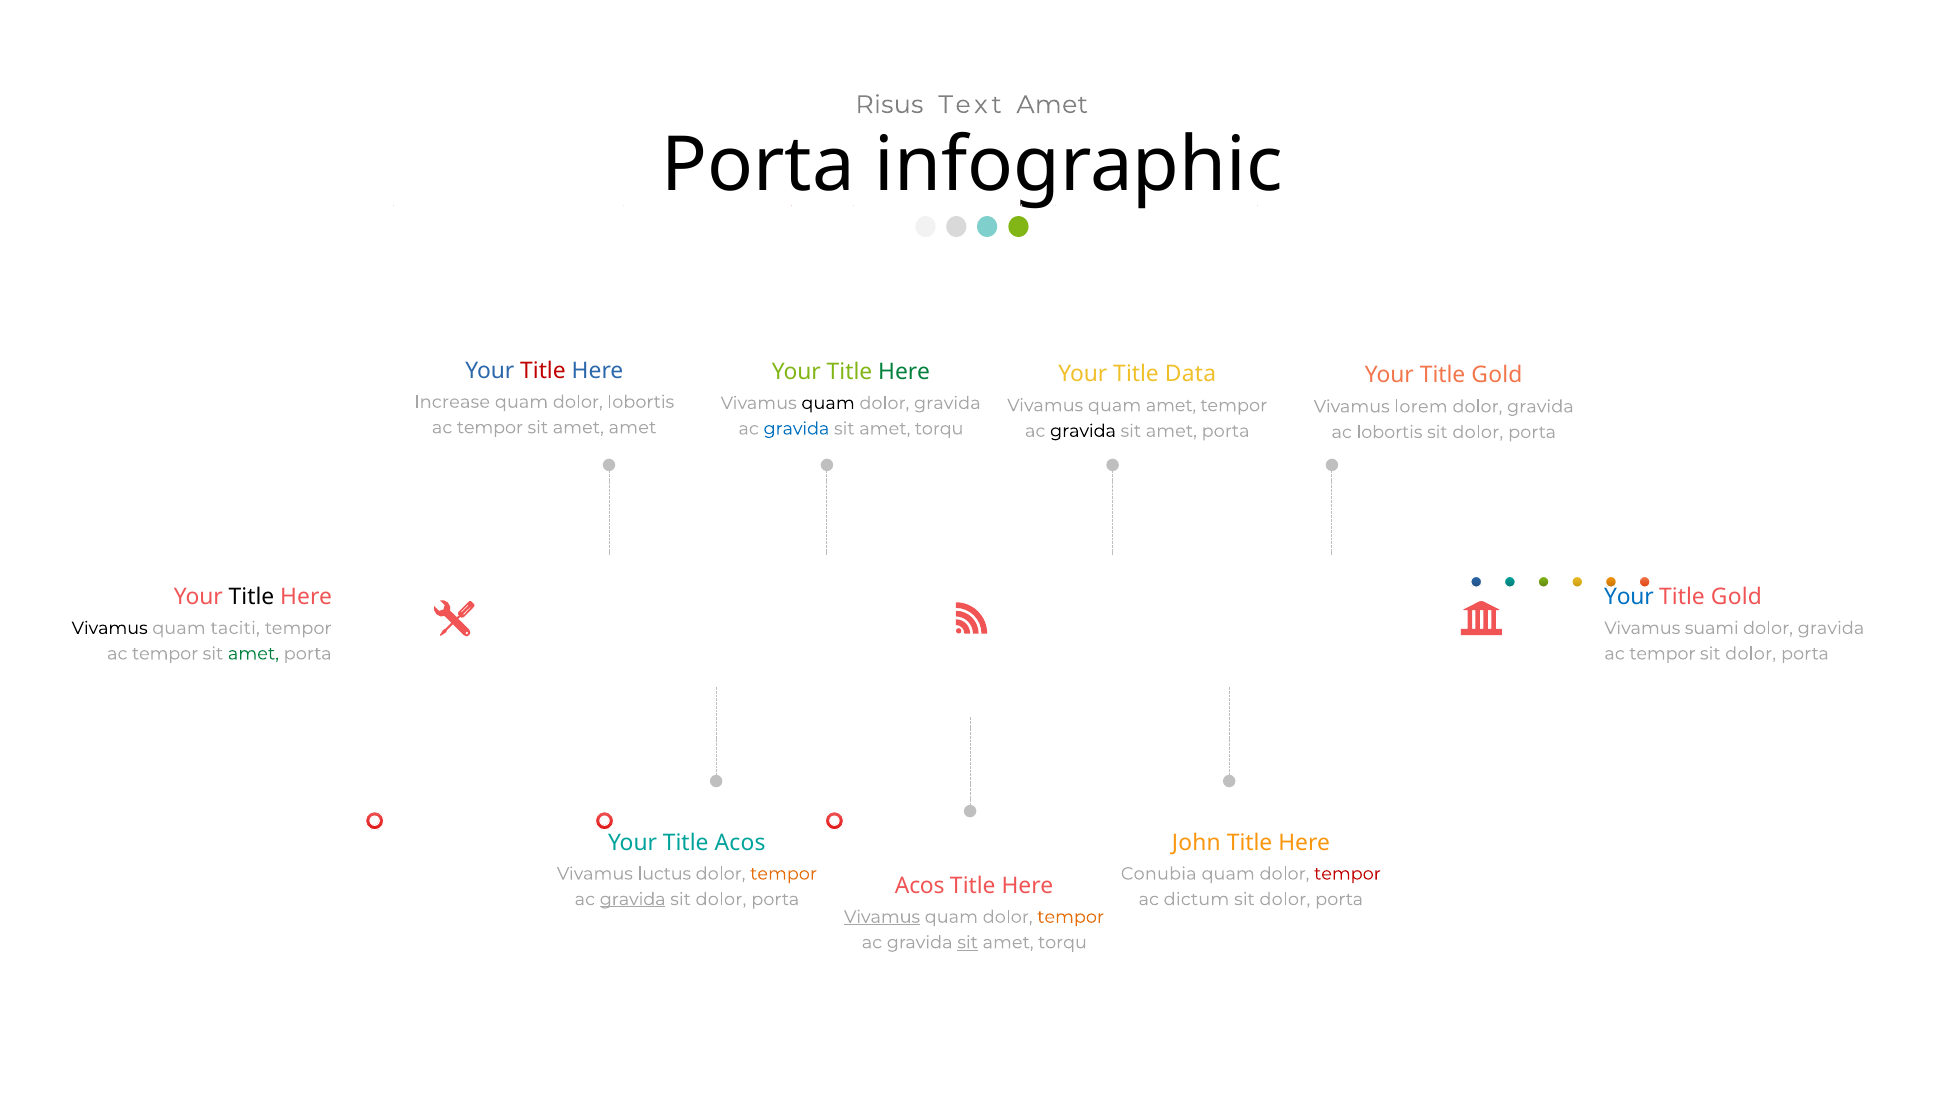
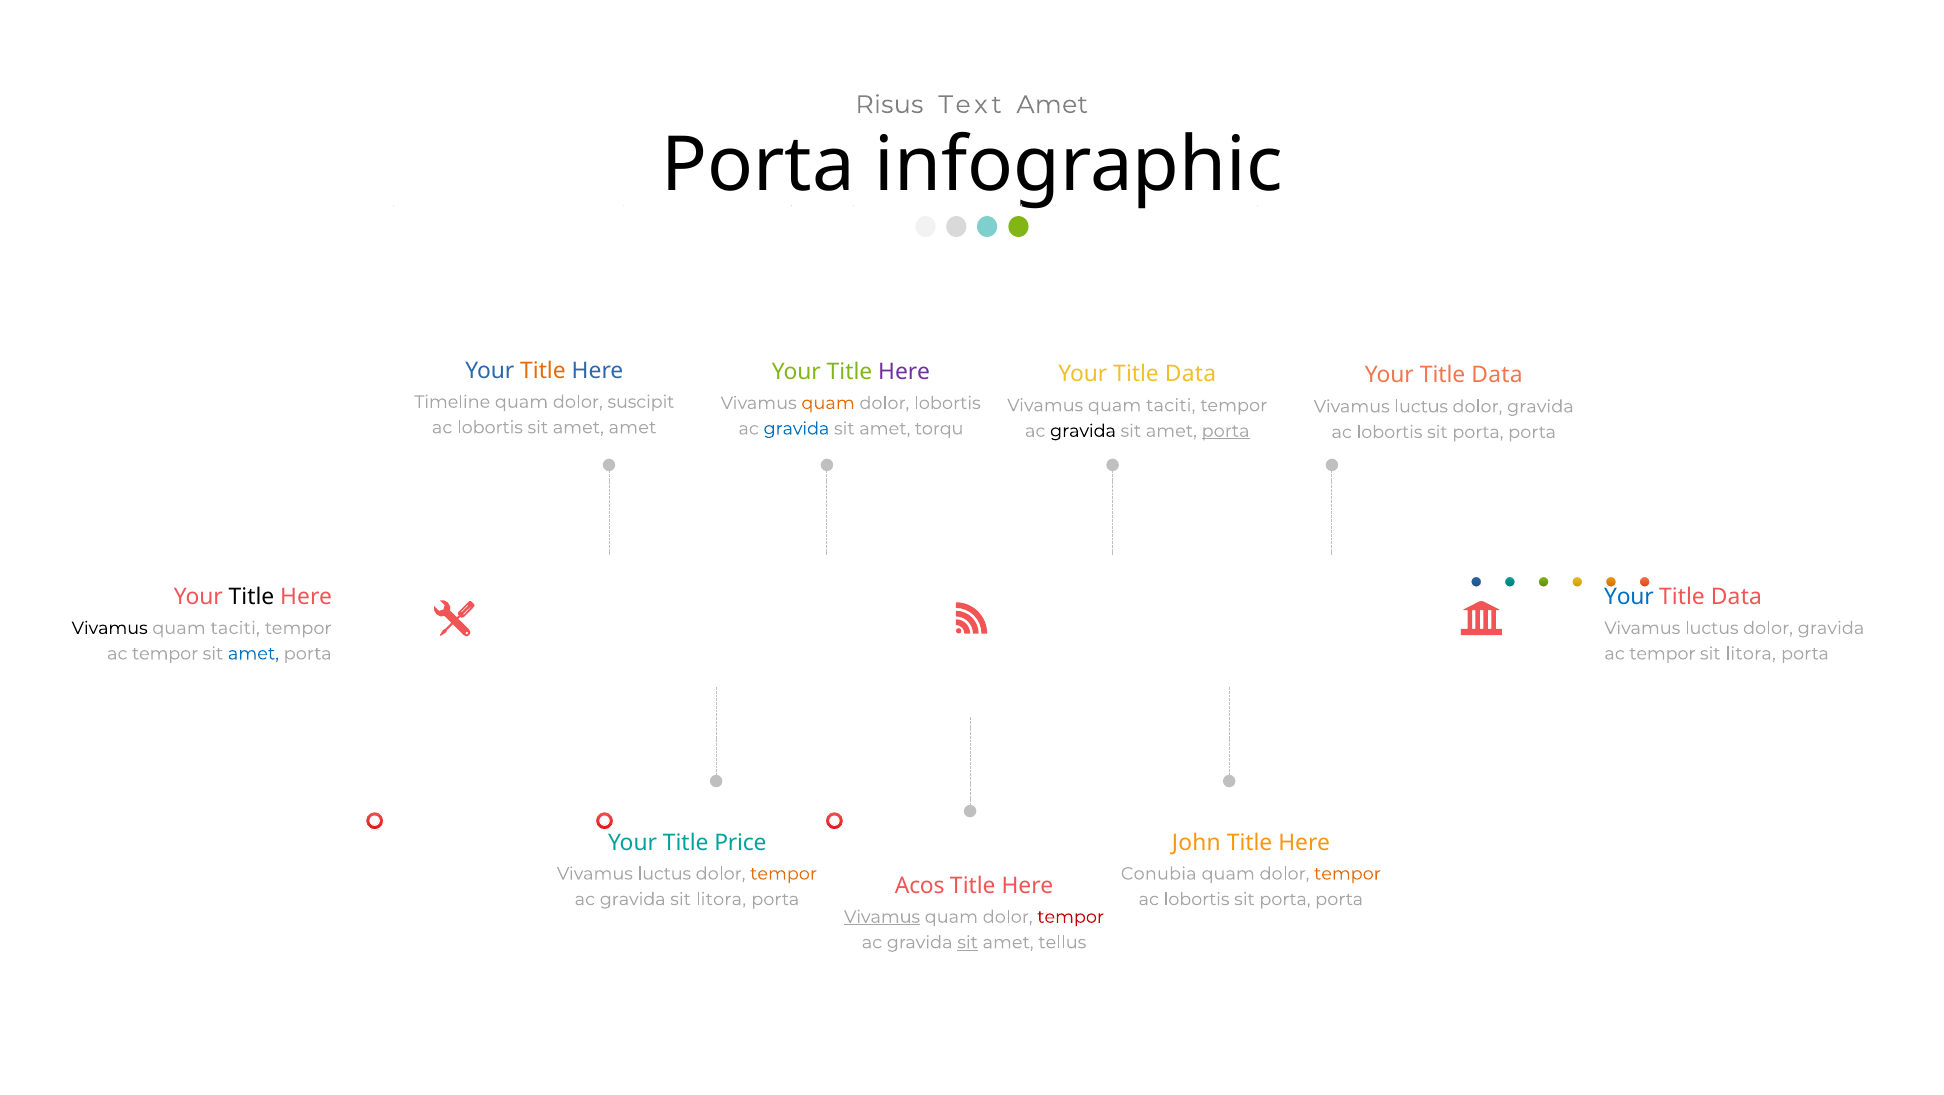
Title colour: red -> orange (543, 371)
Here colour: green -> purple (904, 372)
Gold: Gold -> Data (1497, 375)
Increase: Increase -> Timeline (452, 402)
dolor lobortis: lobortis -> suscipit (641, 402)
quam colour: black -> orange (828, 403)
gravida: gravida -> lobortis (947, 403)
amet: amet -> taciti (1171, 405)
lorem: lorem -> luctus (1421, 407)
tempor: tempor -> lobortis (490, 428)
porta underline: none -> present (1226, 431)
dolor: dolor -> porta (1478, 432)
Gold: Gold -> Data (1736, 597)
suami: suami -> luctus (1712, 628)
amet colour: green -> blue (253, 654)
dolor: dolor -> litora (1751, 654)
Title Acos: Acos -> Price (740, 843)
tempor colour: red -> orange (1347, 874)
gravida underline: present -> none (633, 899)
dolor: dolor -> litora (721, 899)
dictum: dictum -> lobortis (1197, 899)
dolor: dolor -> porta (1285, 899)
tempor colour: orange -> red (1071, 917)
torqu: torqu -> tellus (1062, 943)
